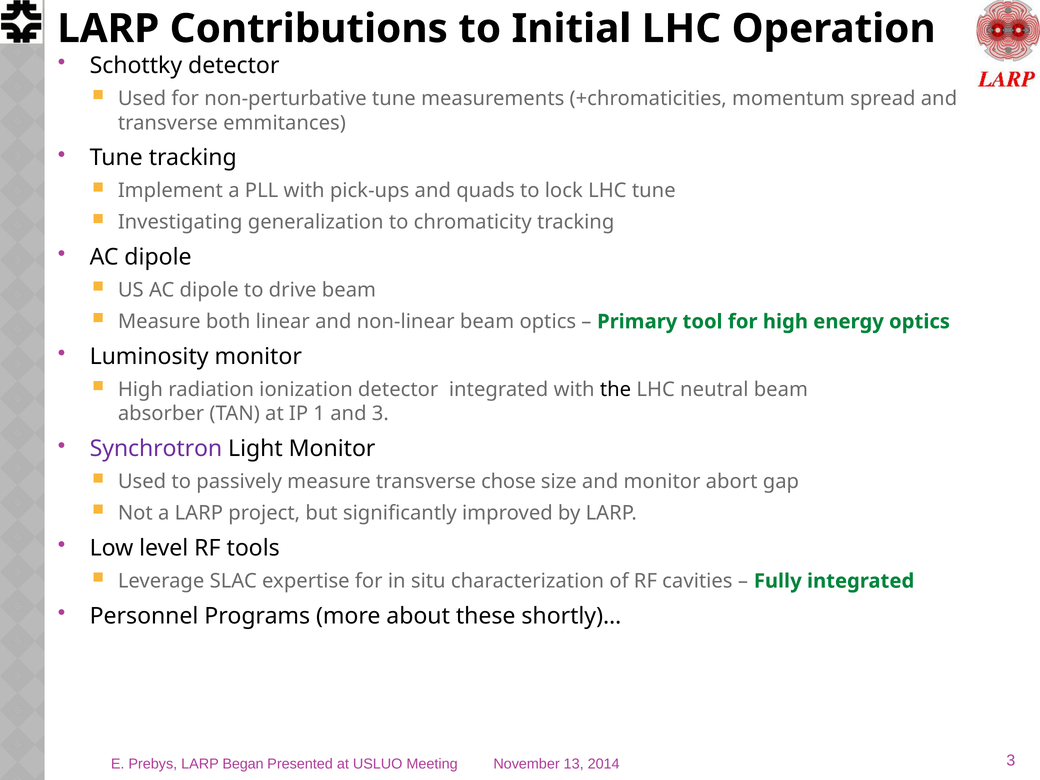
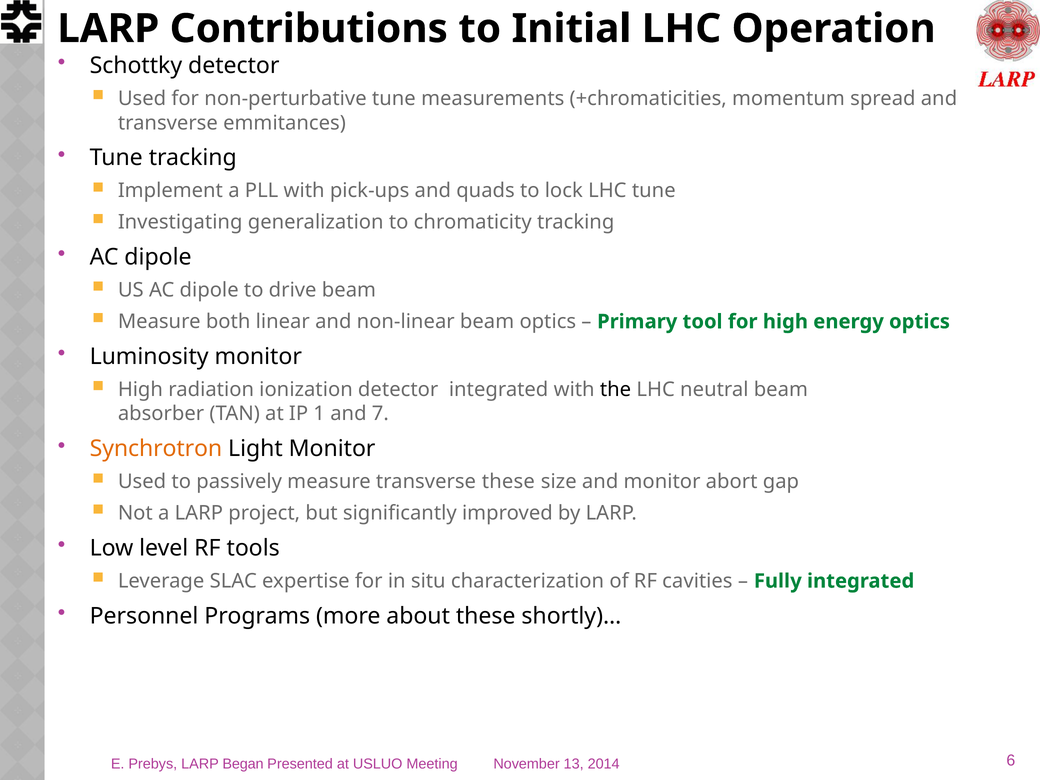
and 3: 3 -> 7 (380, 414)
Synchrotron colour: purple -> orange (156, 449)
transverse chose: chose -> these (508, 482)
2014 3: 3 -> 6 (1011, 761)
